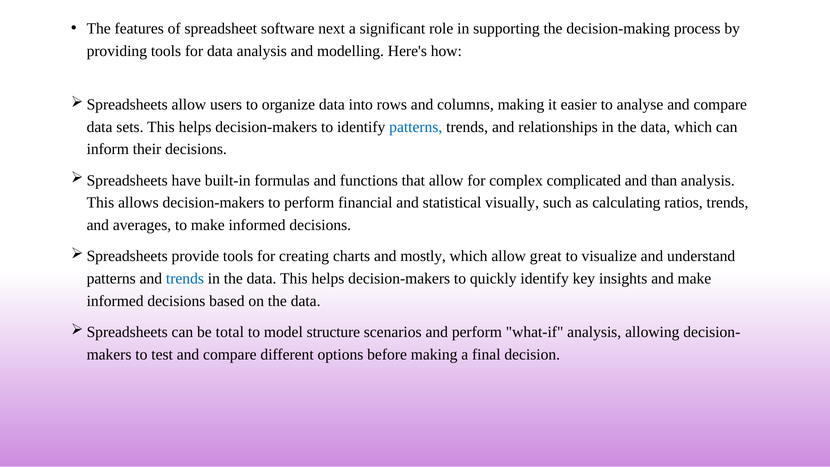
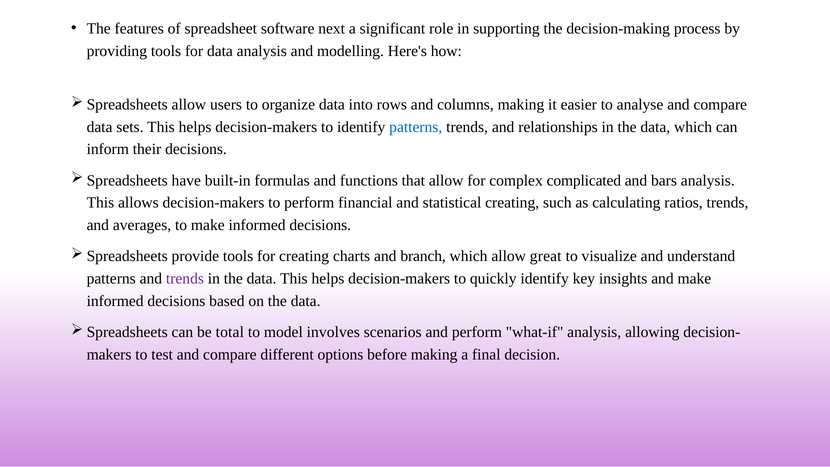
than: than -> bars (664, 180)
statistical visually: visually -> creating (512, 203)
mostly: mostly -> branch (423, 256)
trends colour: blue -> purple (185, 279)
structure: structure -> involves (333, 332)
